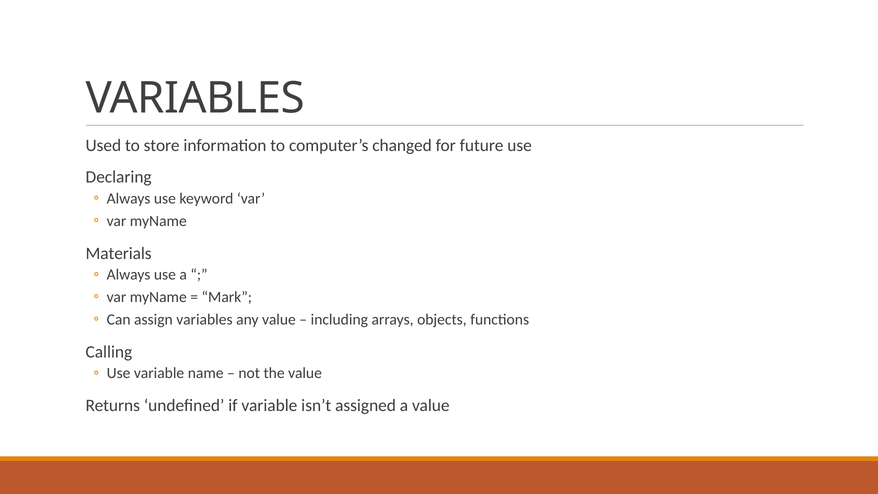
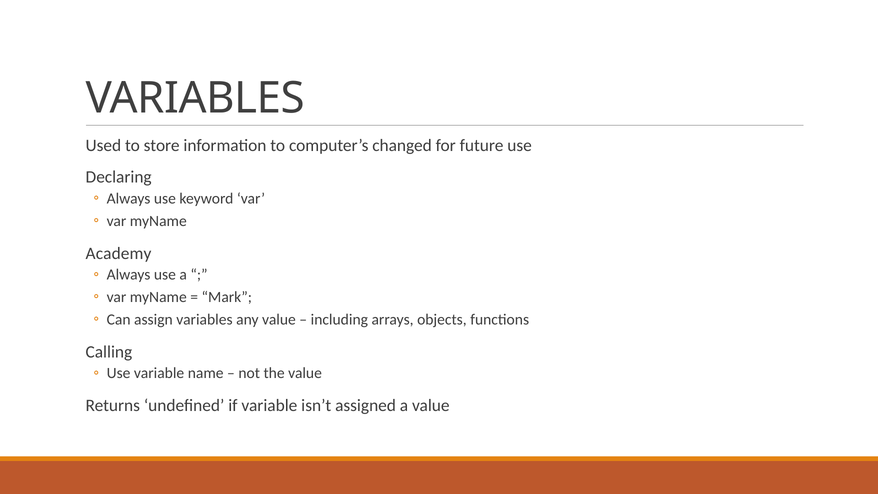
Materials: Materials -> Academy (119, 253)
